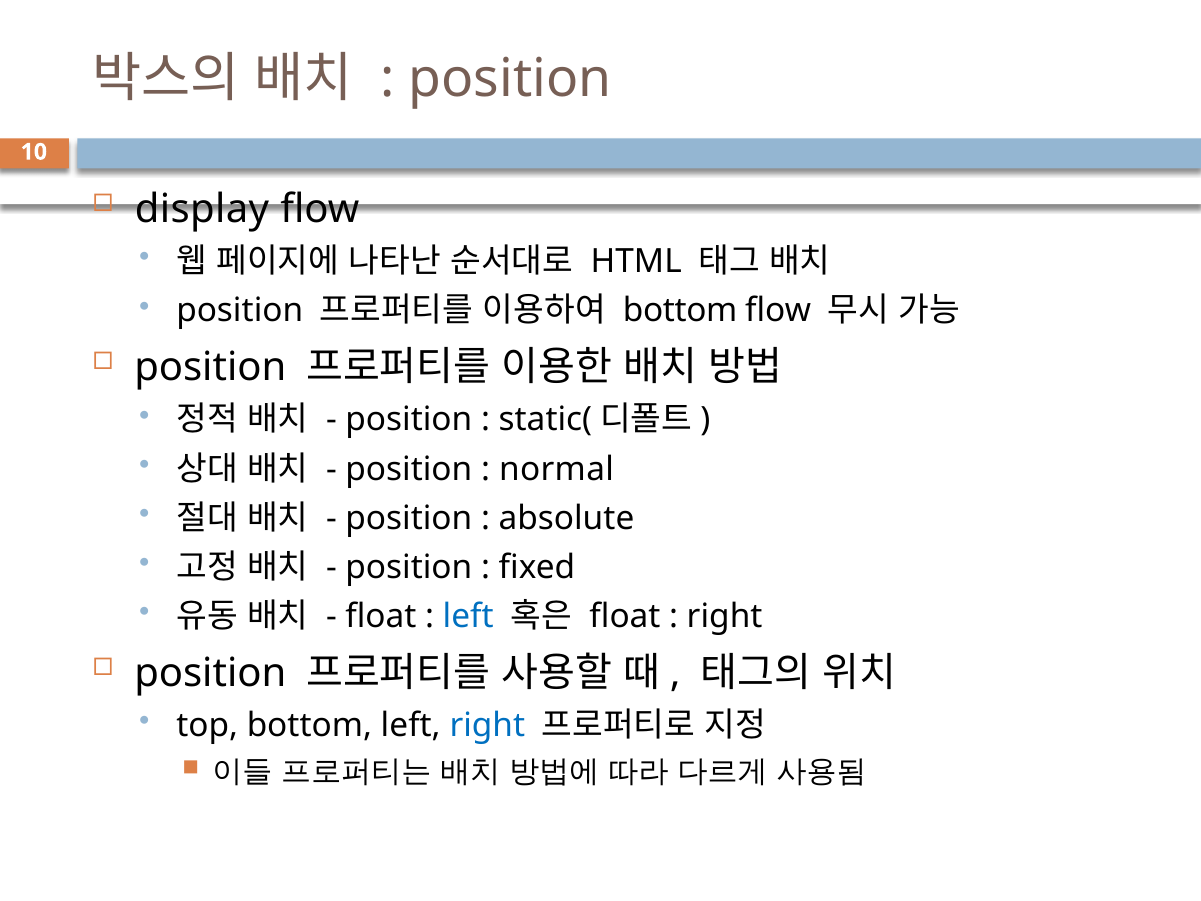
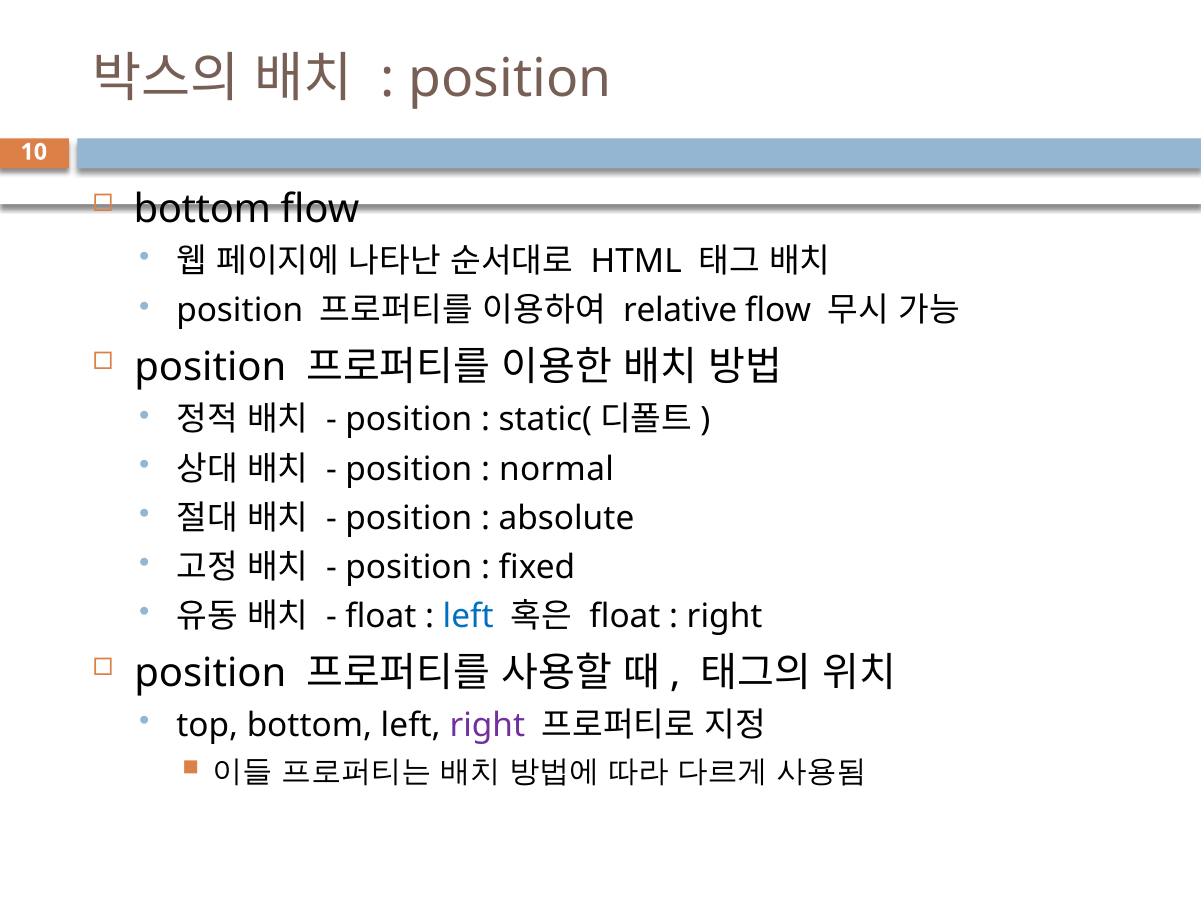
display: display -> bottom (202, 209)
bottom: bottom -> relative (680, 311)
right colour: blue -> purple (487, 726)
